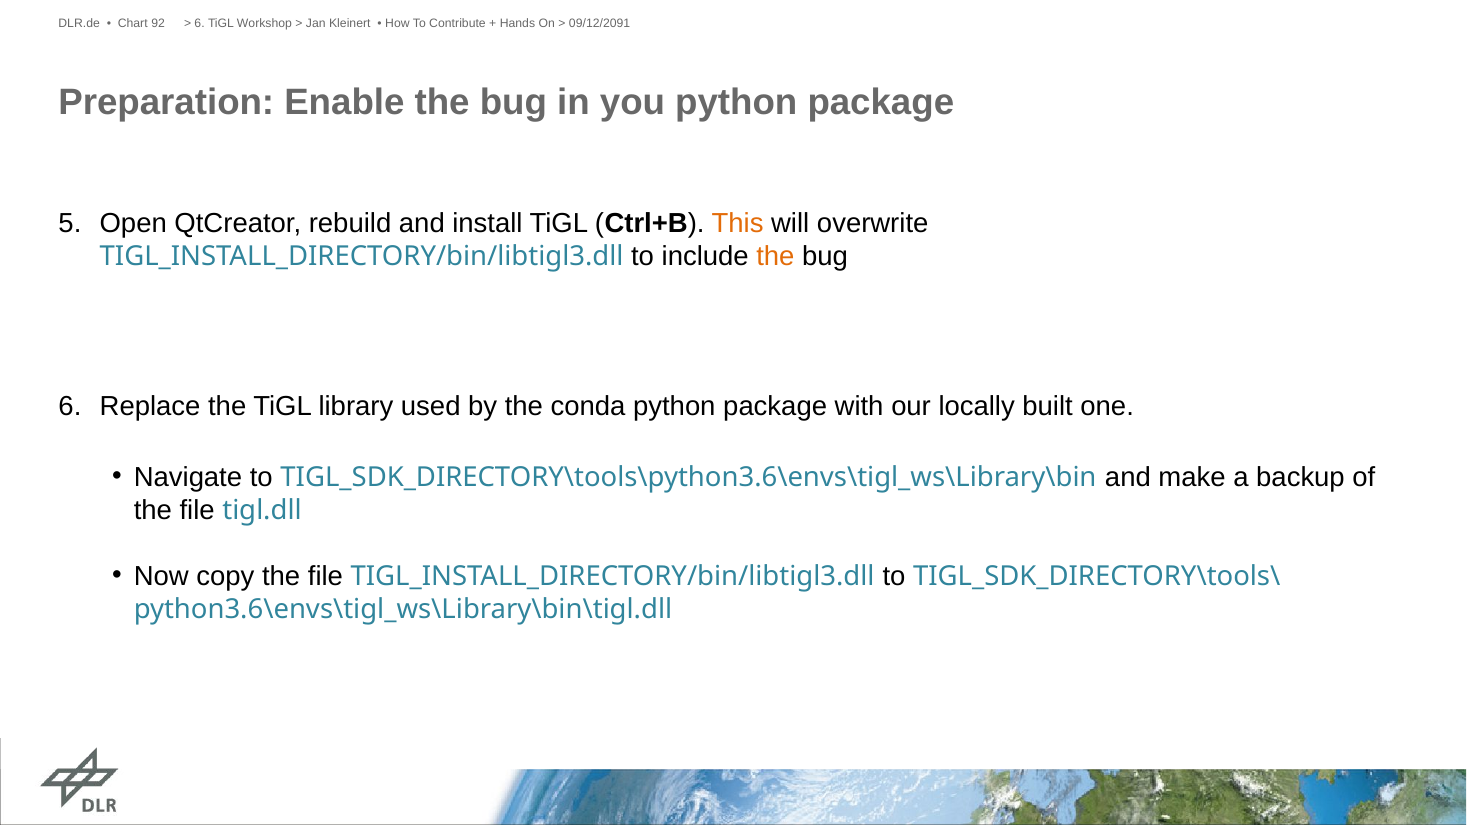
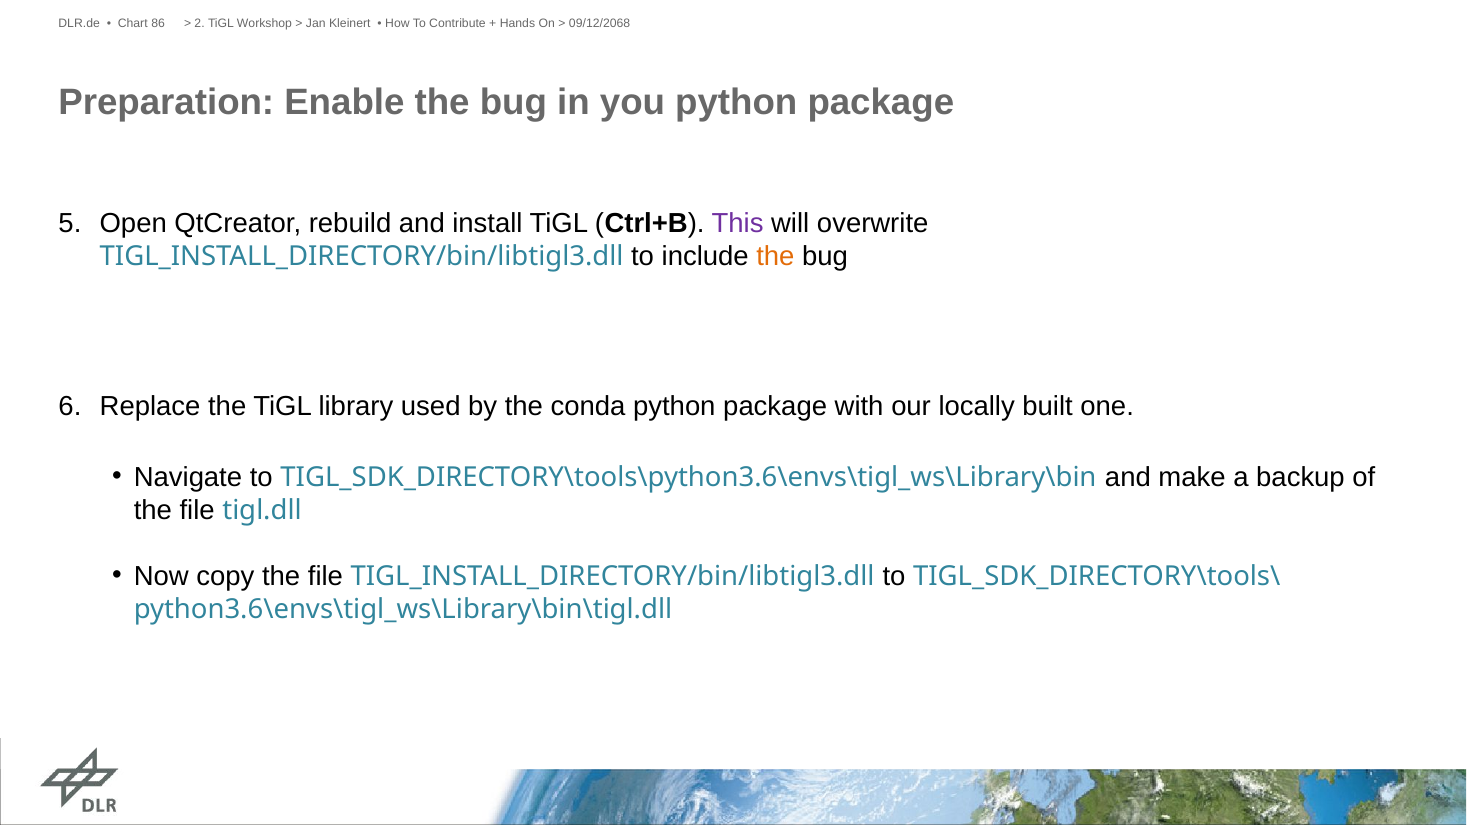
92: 92 -> 86 (158, 23)
6: 6 -> 2 (200, 23)
09/12/2091: 09/12/2091 -> 09/12/2068 (600, 23)
This colour: orange -> purple (738, 223)
